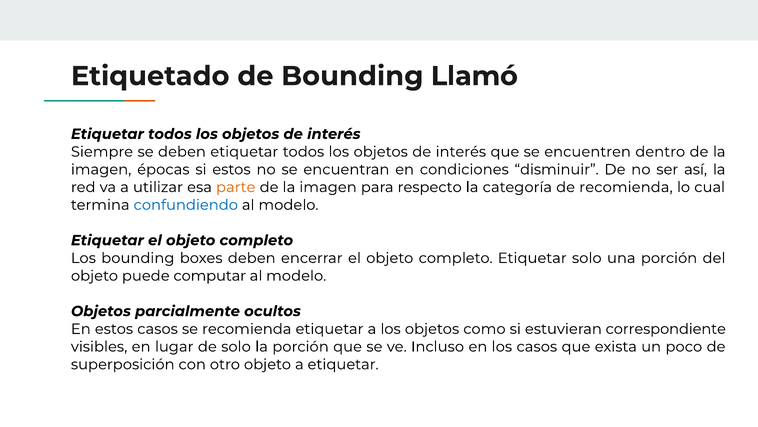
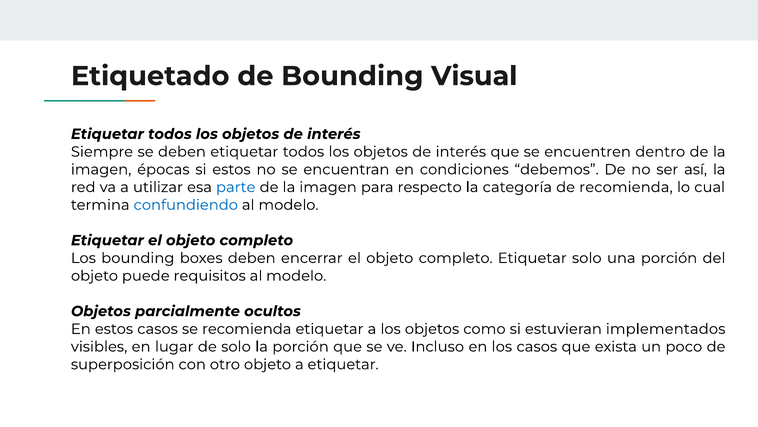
Llamó: Llamó -> Visual (474, 76)
disminuir: disminuir -> debemos (557, 169)
parte colour: orange -> blue (236, 187)
computar: computar -> requisitos (210, 275)
correspondiente: correspondiente -> implementados (666, 329)
